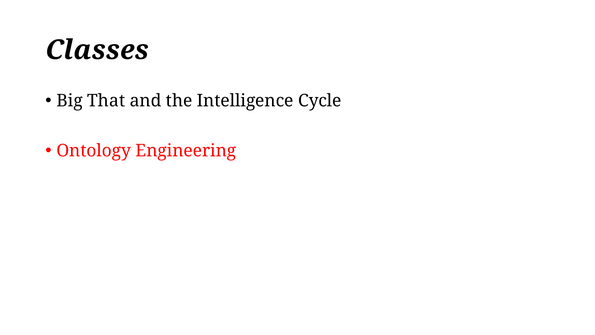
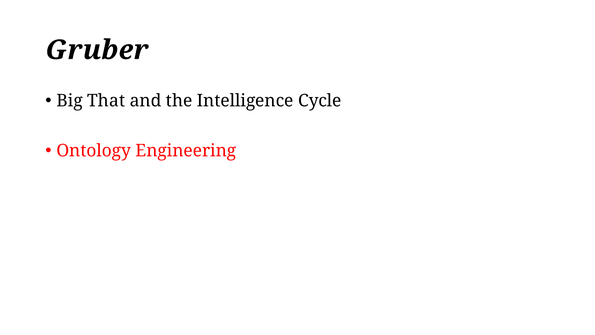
Classes: Classes -> Gruber (97, 50)
